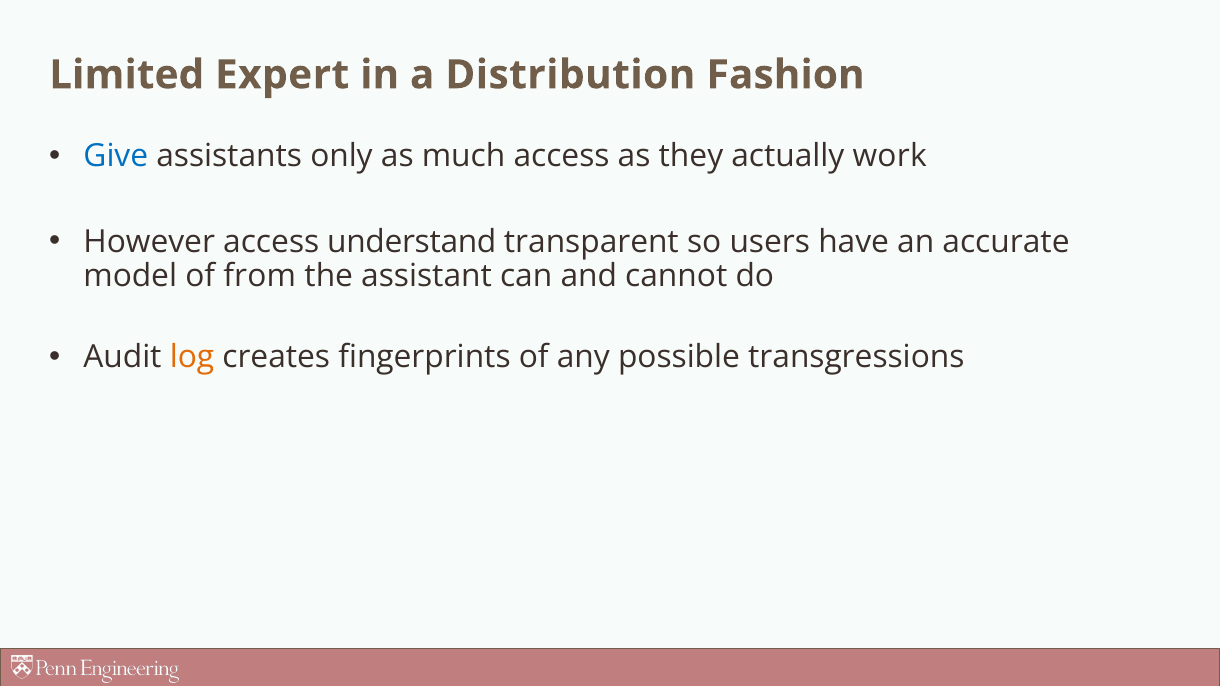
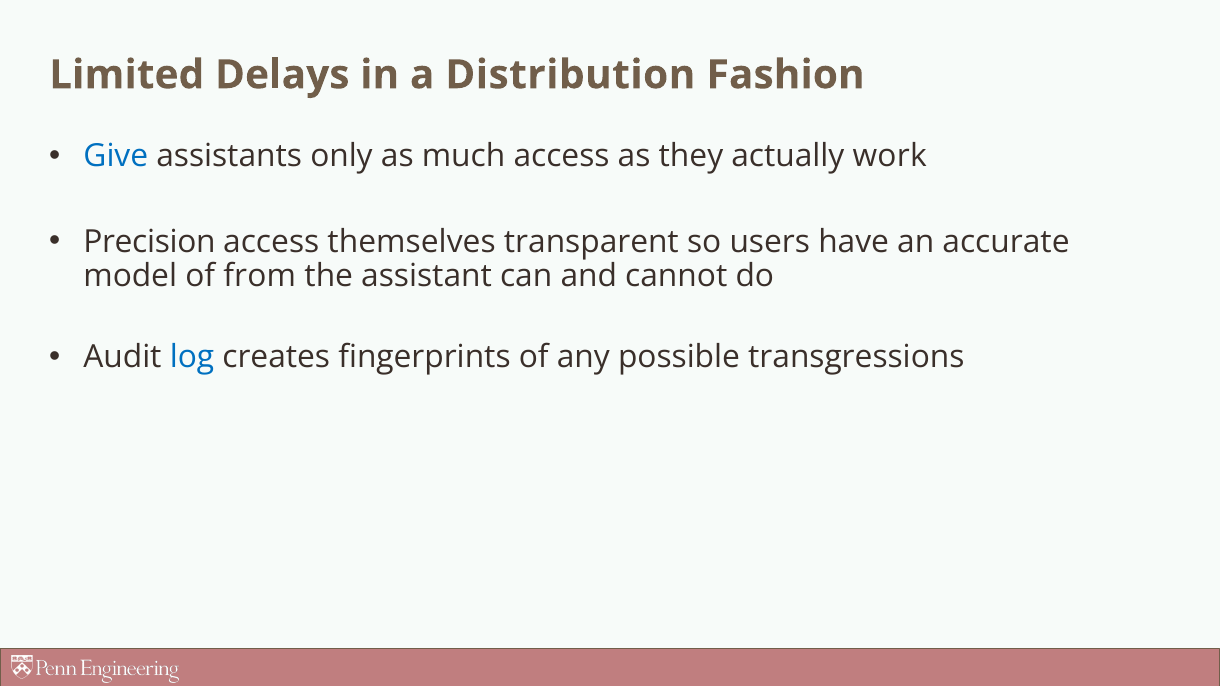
Expert: Expert -> Delays (282, 75)
However: However -> Precision (149, 242)
understand: understand -> themselves (412, 242)
log colour: orange -> blue (192, 357)
